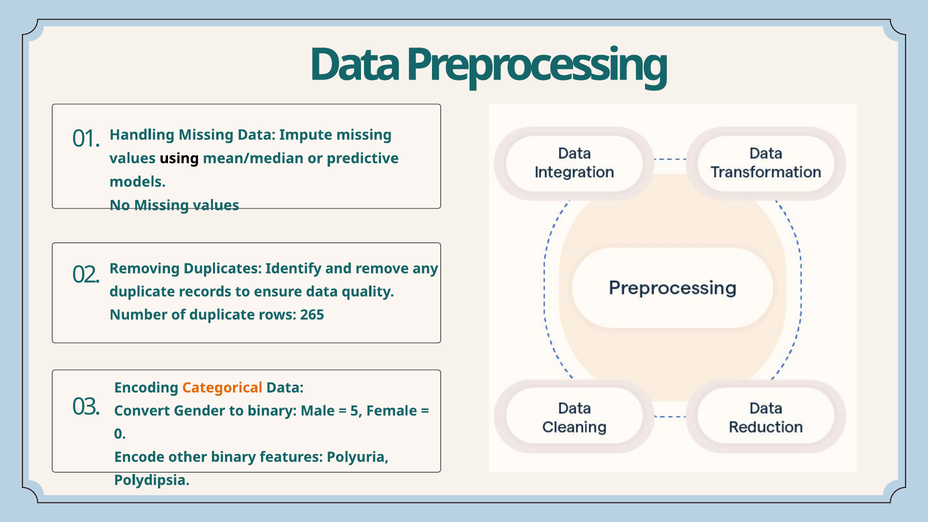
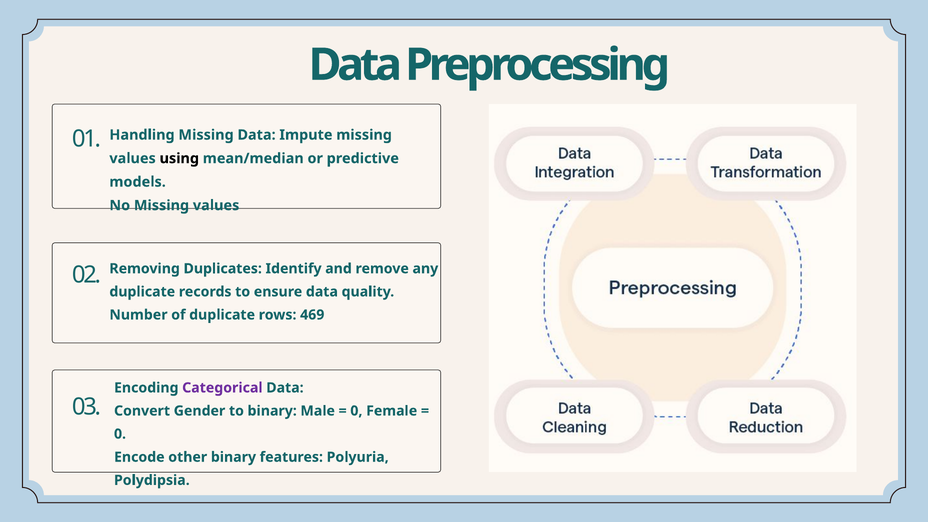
265: 265 -> 469 (312, 315)
Categorical colour: orange -> purple (222, 388)
5: 5 -> 0 (356, 411)
